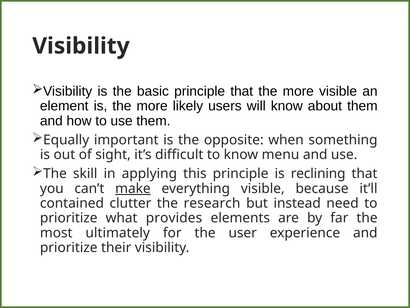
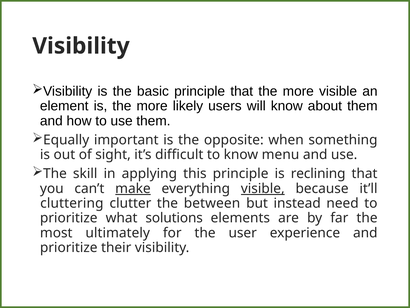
visible underline: none -> present (263, 188)
contained: contained -> cluttering (72, 203)
research: research -> between (212, 203)
provides: provides -> solutions (174, 218)
